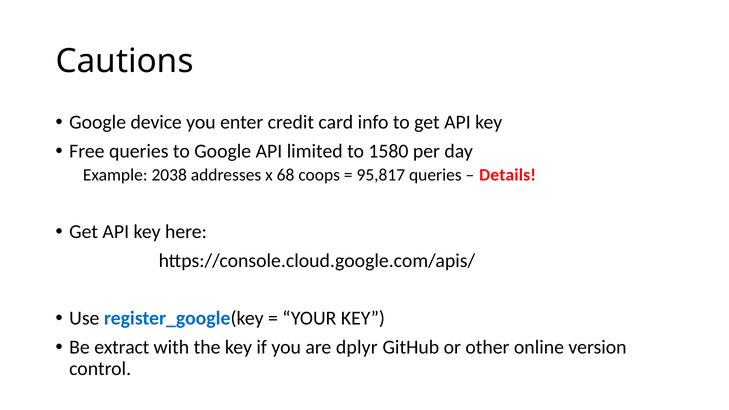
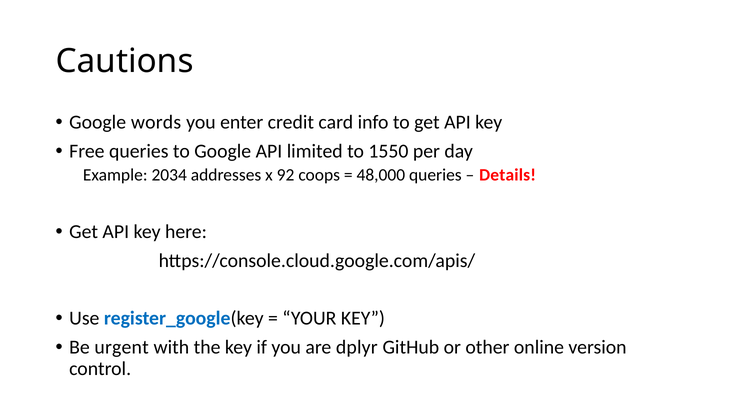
device: device -> words (156, 122)
1580: 1580 -> 1550 (388, 151)
2038: 2038 -> 2034 (169, 175)
68: 68 -> 92 (286, 175)
95,817: 95,817 -> 48,000 (381, 175)
extract: extract -> urgent (122, 347)
